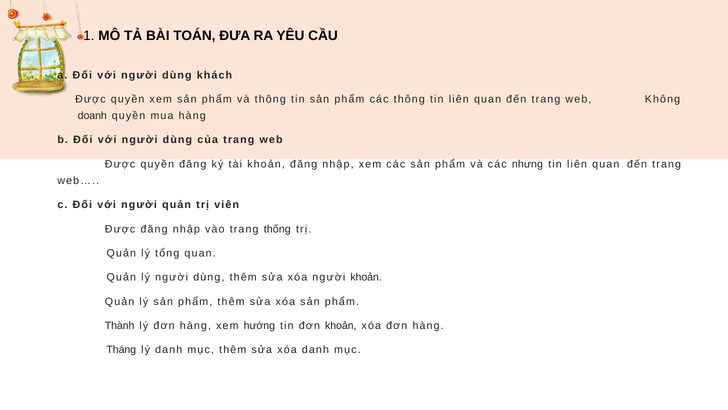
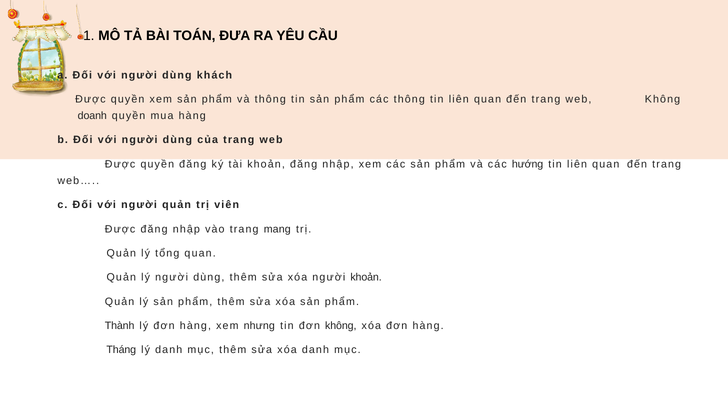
nhưng: nhưng -> hướng (528, 164)
thống: thống -> mang (277, 229)
hướng: hướng -> nhưng (259, 325)
đơn khoản: khoản -> không (341, 325)
